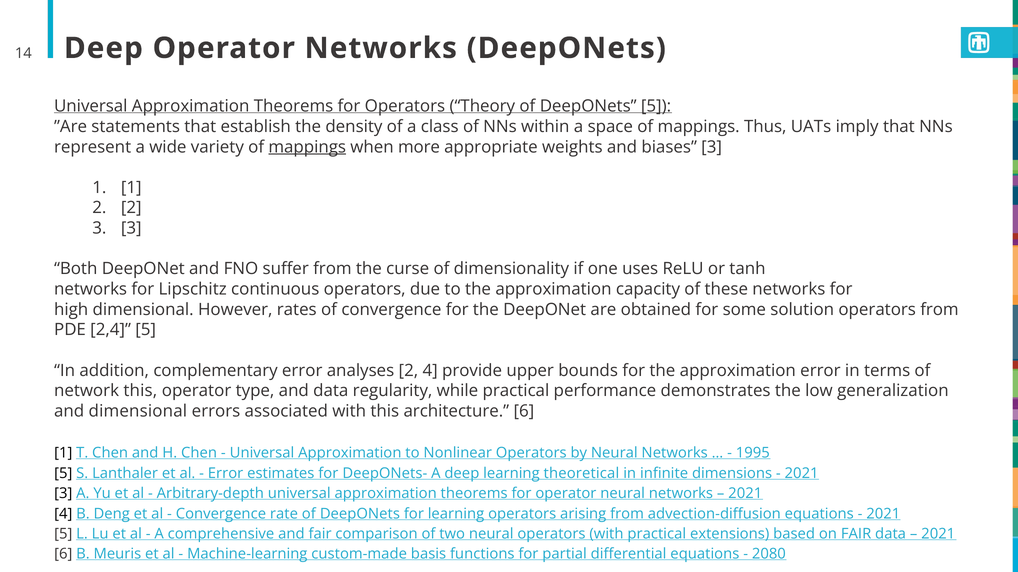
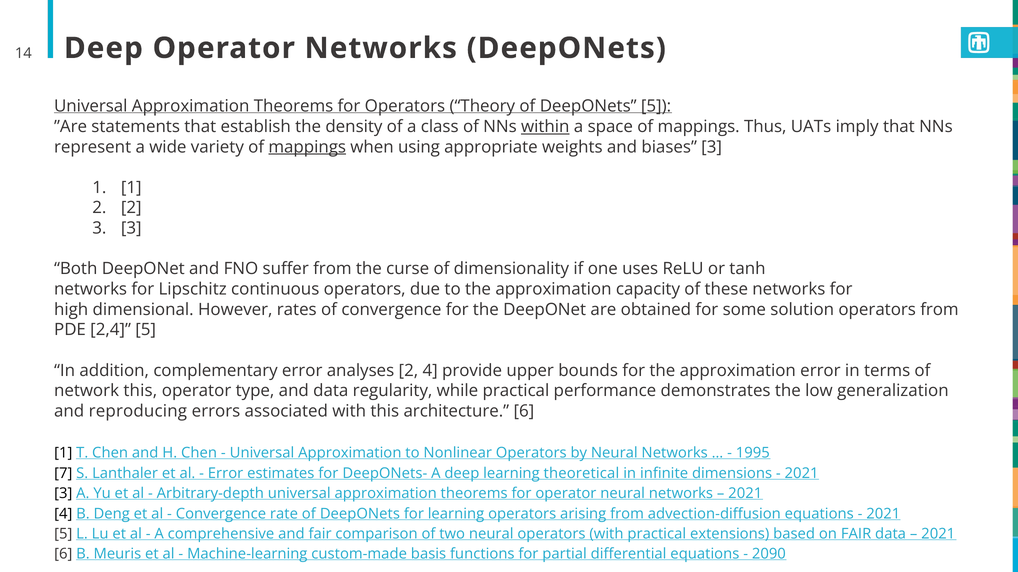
within underline: none -> present (545, 127)
more: more -> using (419, 147)
and dimensional: dimensional -> reproducing (138, 412)
5: 5 -> 7 (63, 474)
2080: 2080 -> 2090 (769, 555)
